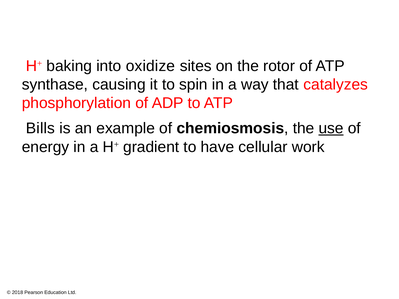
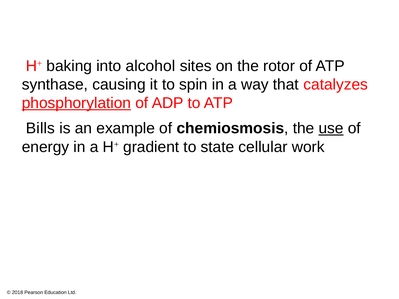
oxidize: oxidize -> alcohol (150, 66)
phosphorylation underline: none -> present (76, 103)
have: have -> state (217, 147)
